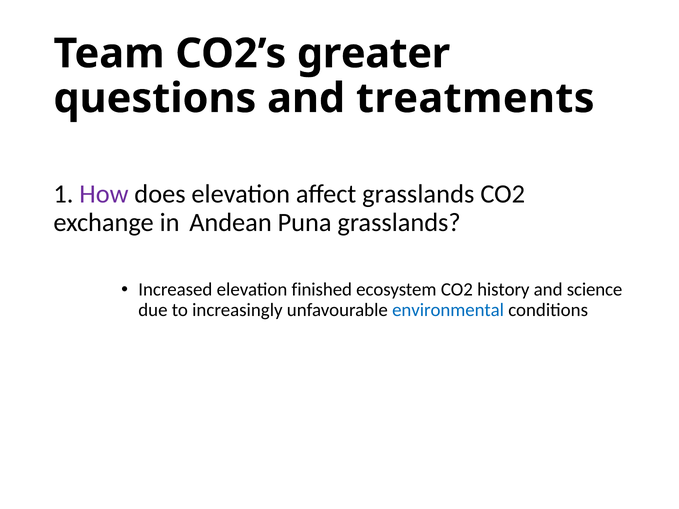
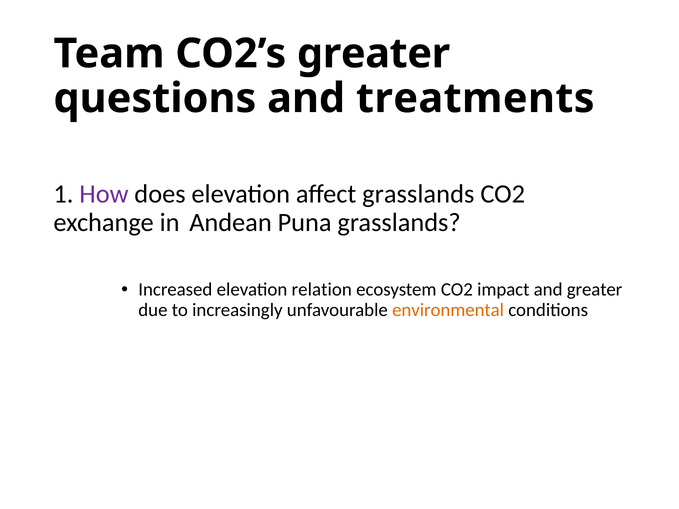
finished: finished -> relation (322, 290)
history: history -> impact (503, 290)
and science: science -> greater (595, 290)
environmental colour: blue -> orange (448, 310)
